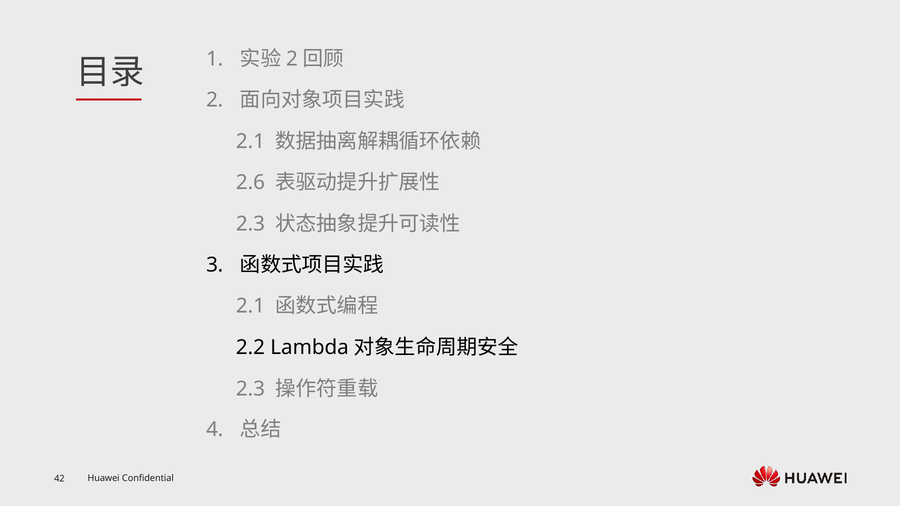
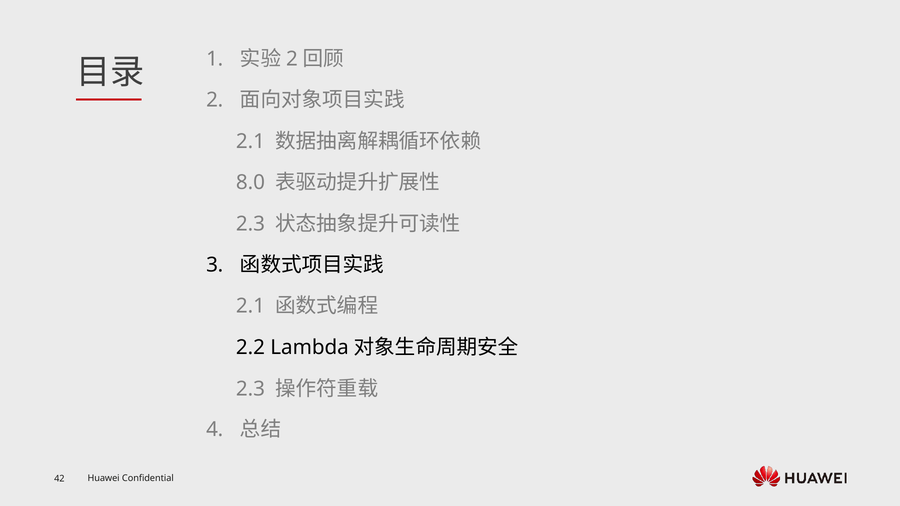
2.6: 2.6 -> 8.0 (251, 183)
